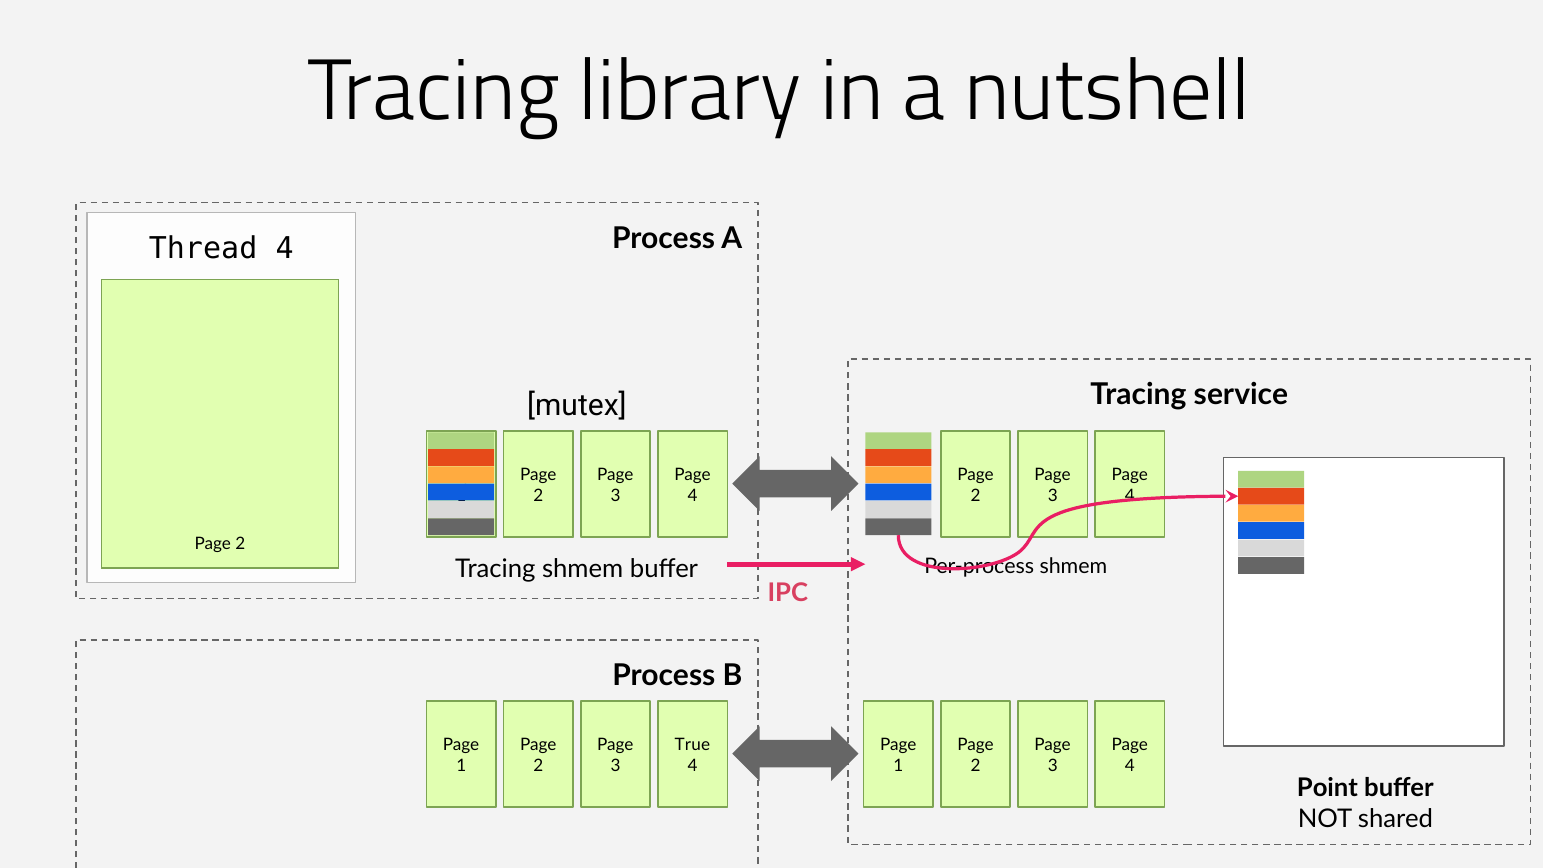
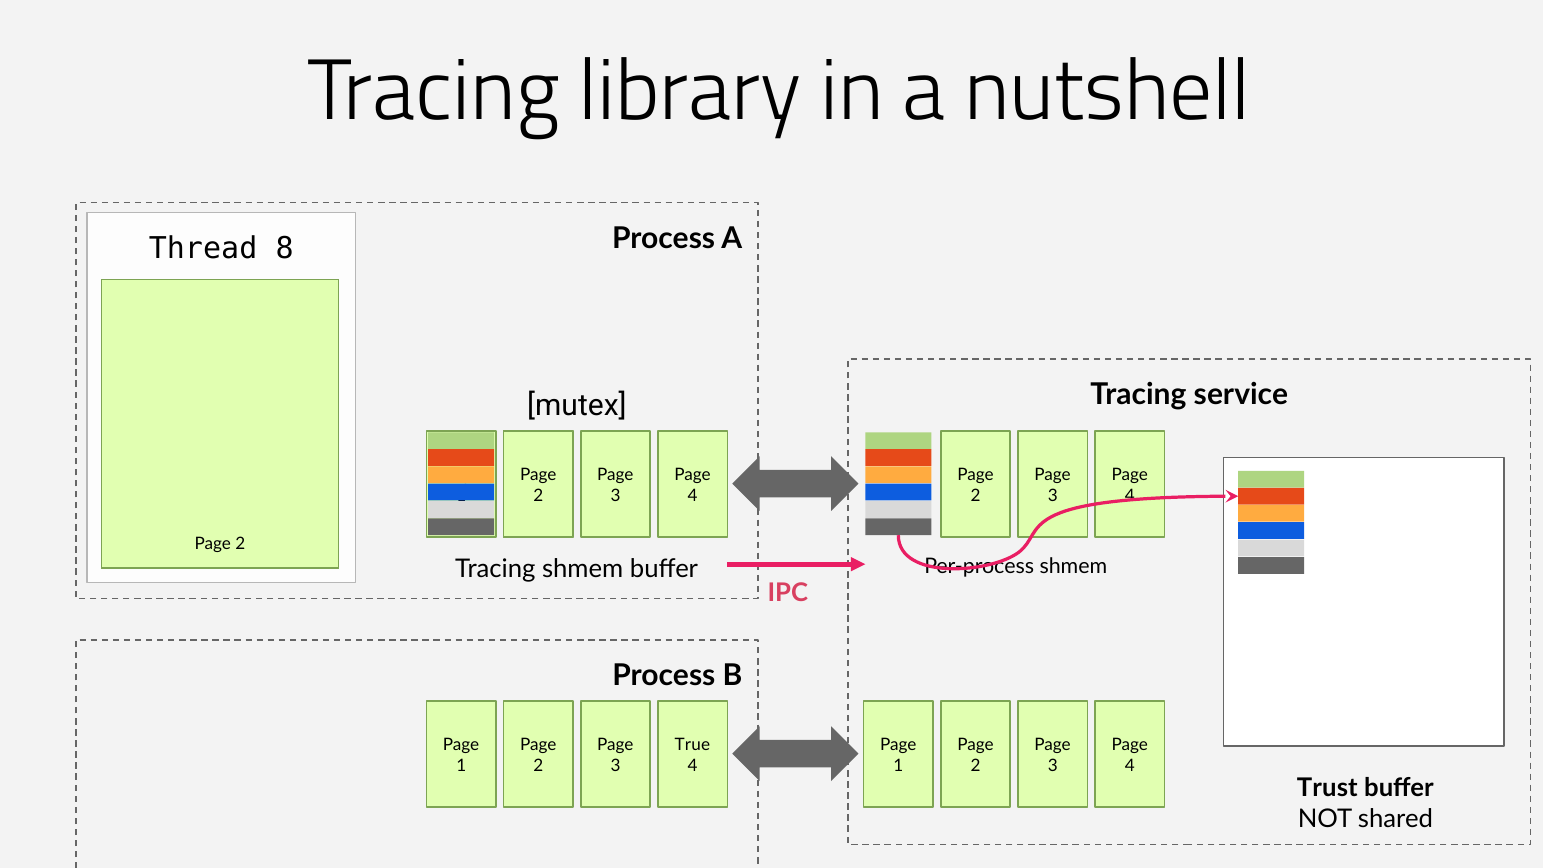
Thread 4: 4 -> 8 (285, 248)
Point: Point -> Trust (1327, 788)
